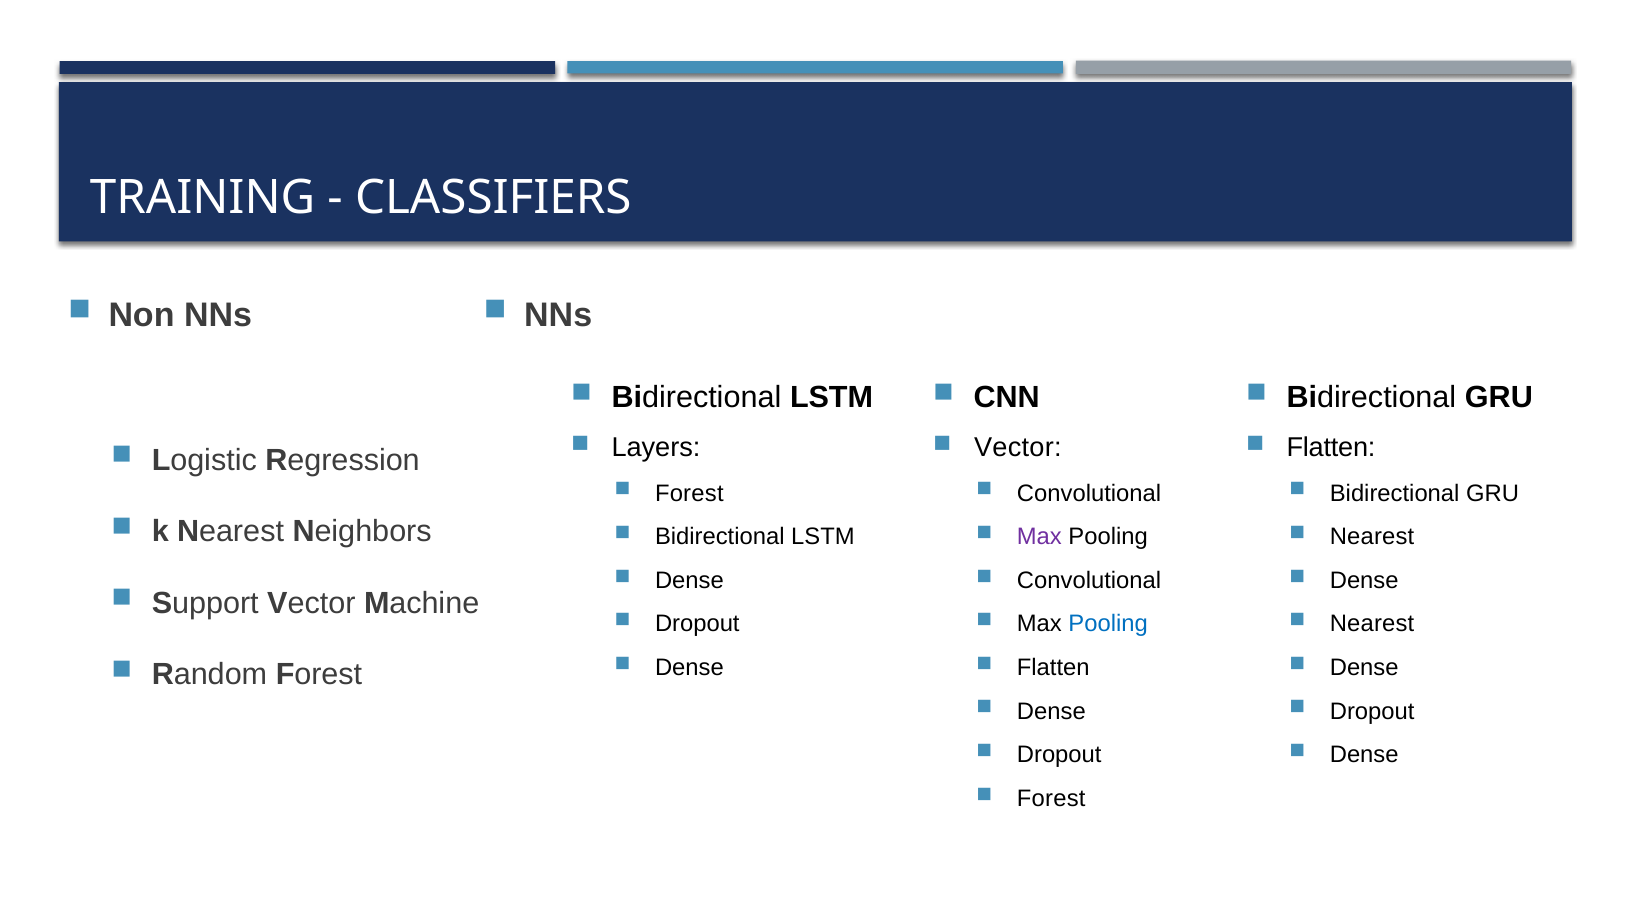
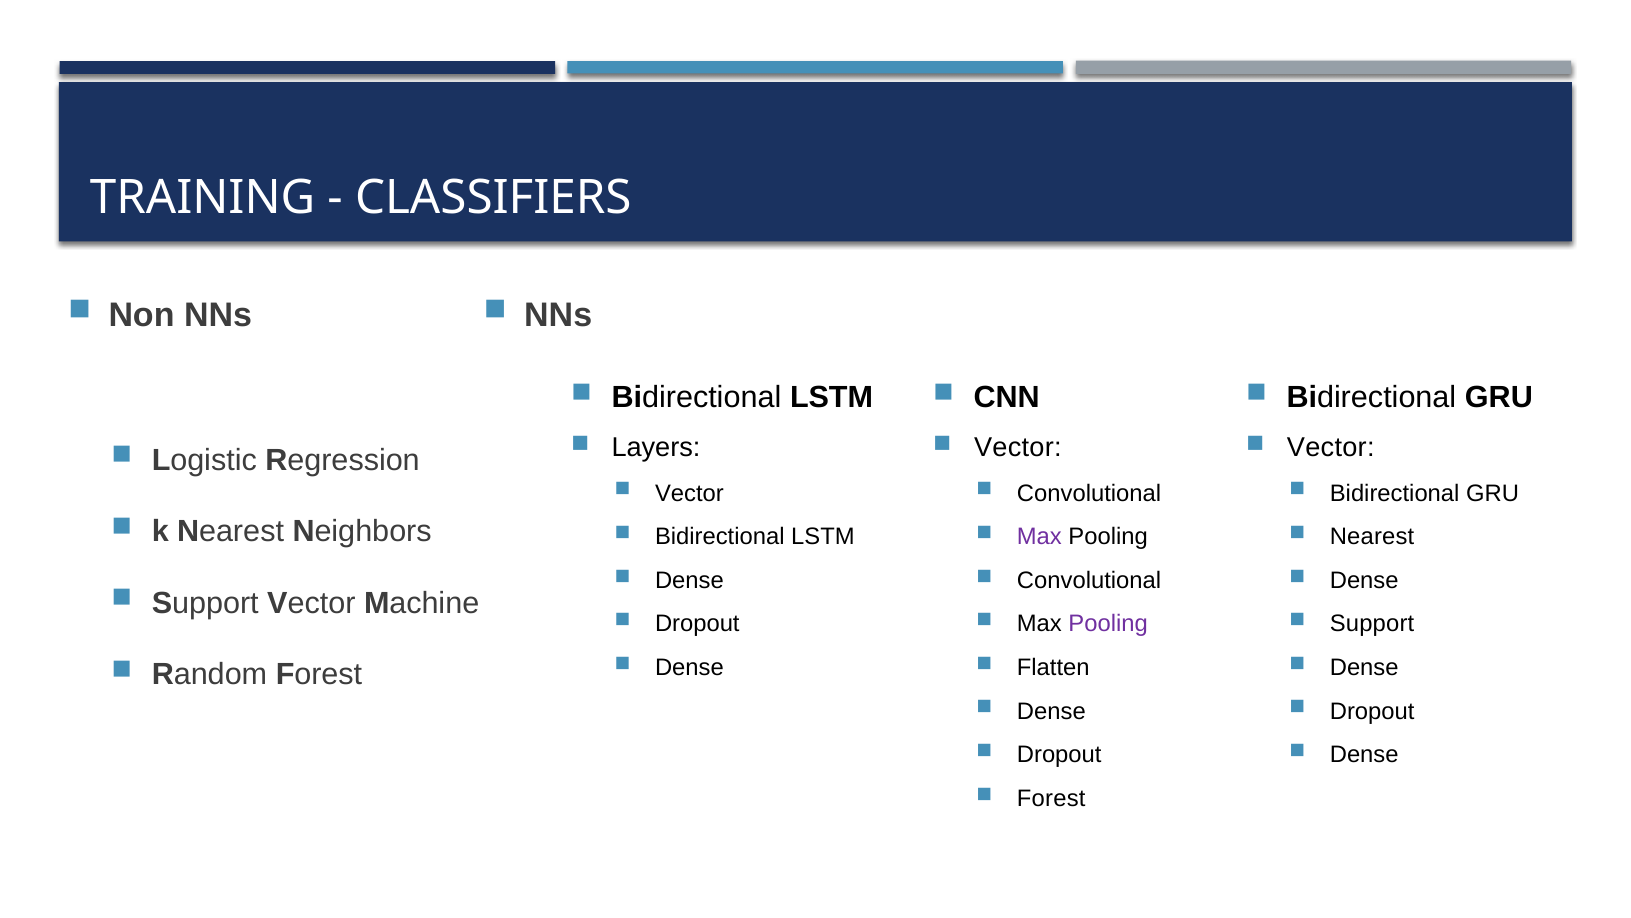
Flatten: Flatten -> Vector (1331, 448)
Forest: Forest -> Vector (689, 493)
Pooling colour: blue -> purple (1108, 624)
Nearest: Nearest -> Support (1372, 624)
